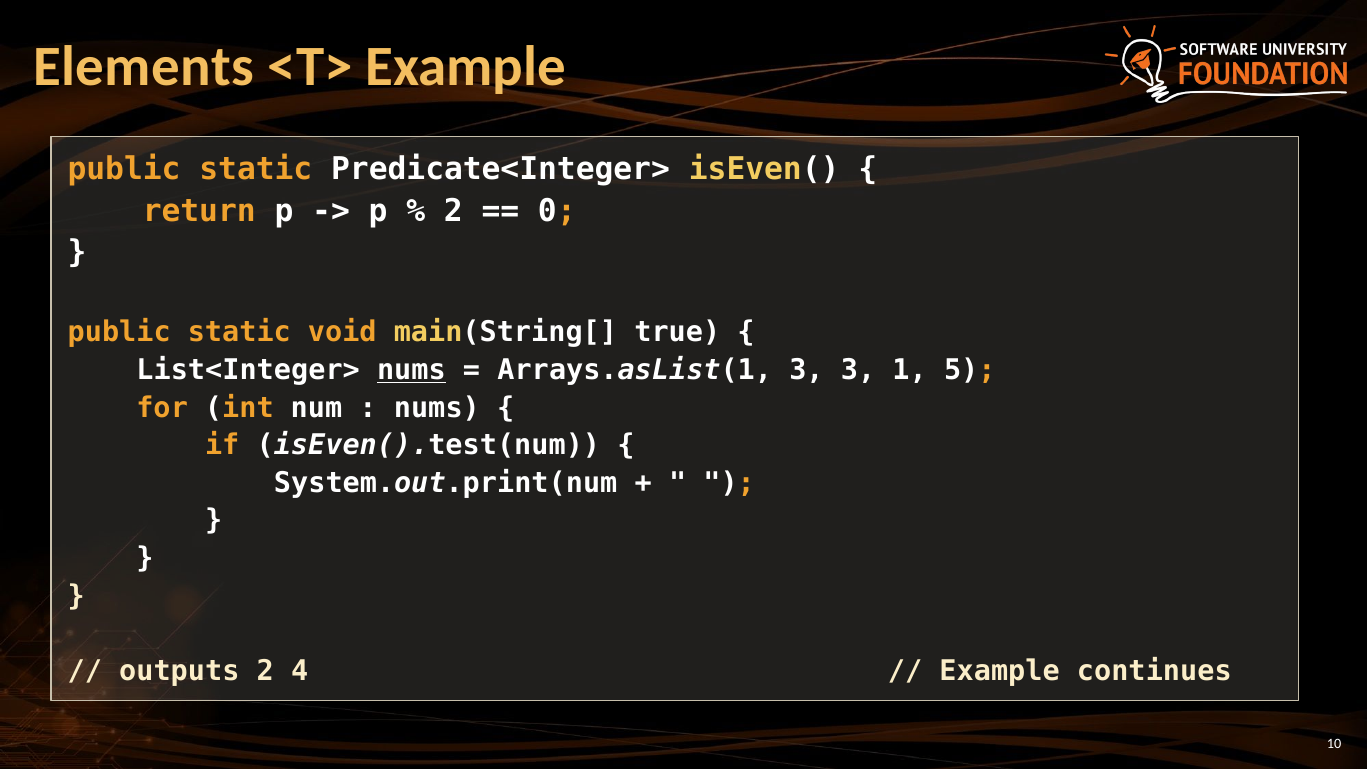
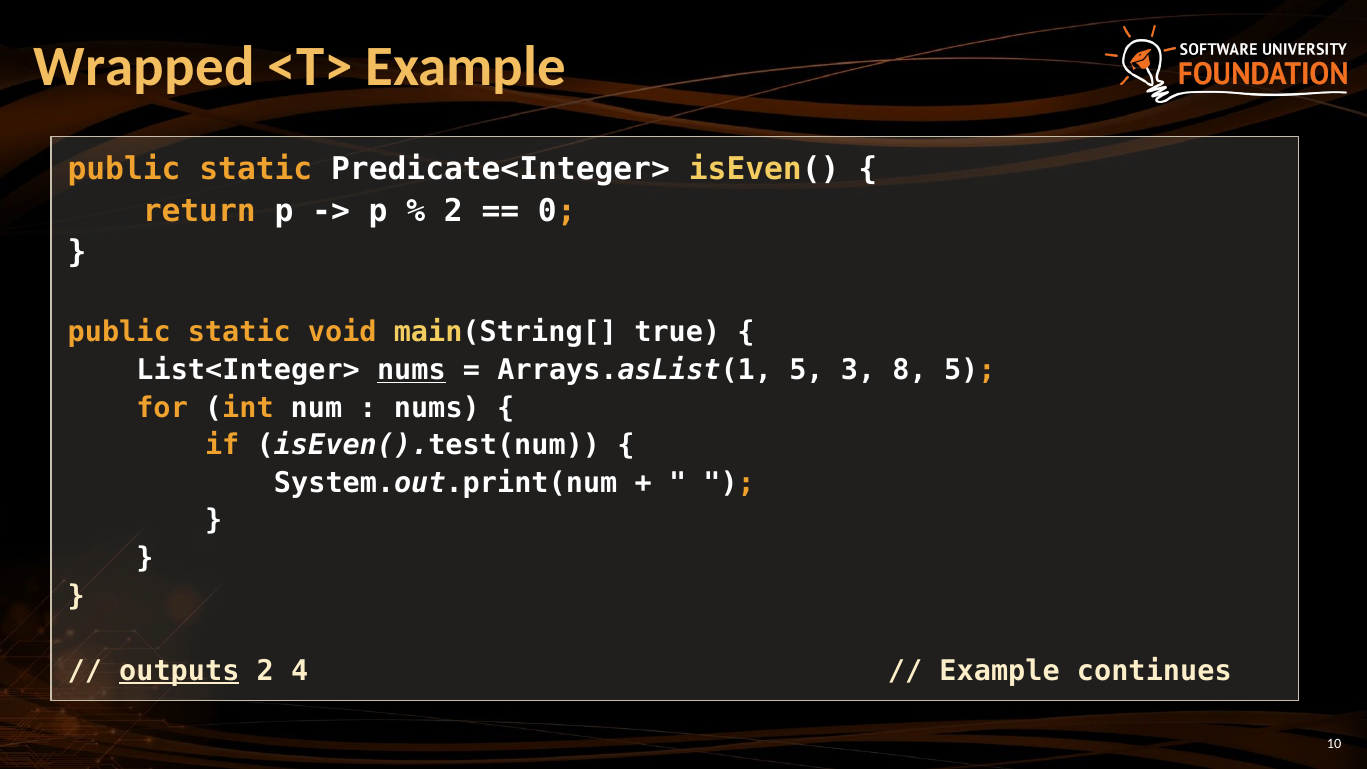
Elements: Elements -> Wrapped (144, 66)
Arrays.asList(1 3: 3 -> 5 (807, 370)
1: 1 -> 8 (910, 370)
outputs underline: none -> present (179, 671)
